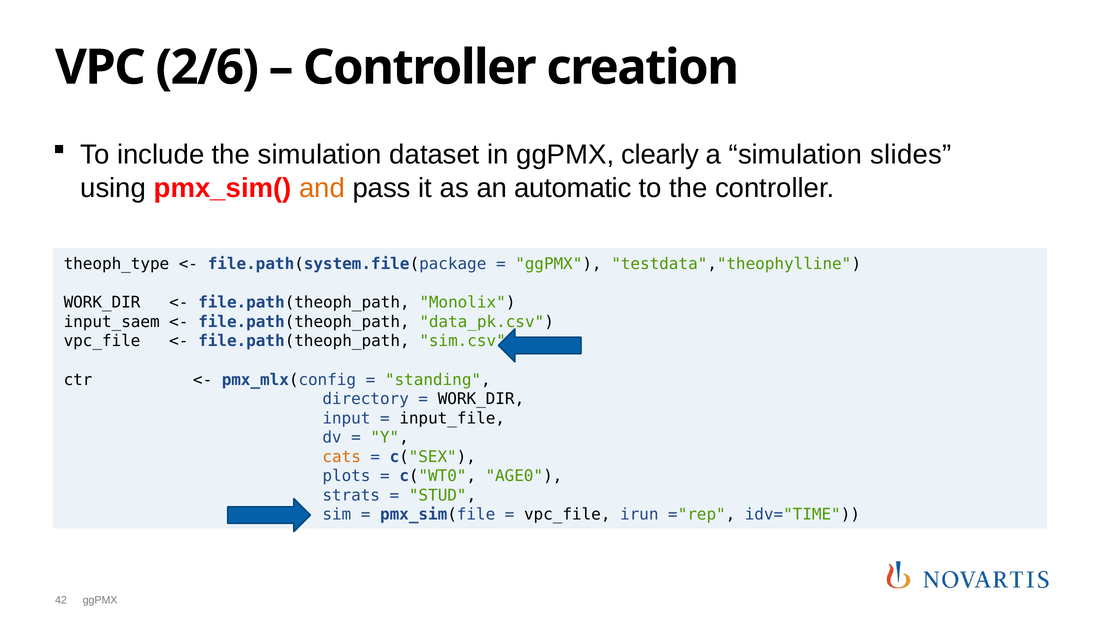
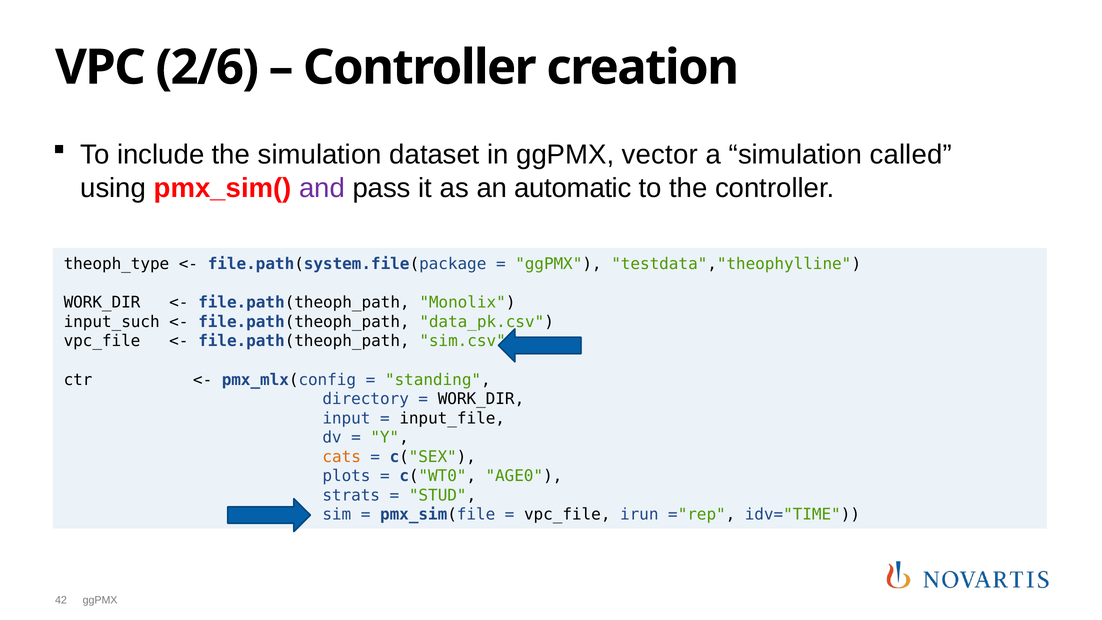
clearly: clearly -> vector (660, 155)
slides: slides -> called (911, 155)
and colour: orange -> purple (322, 188)
input_saem: input_saem -> input_such (112, 322)
